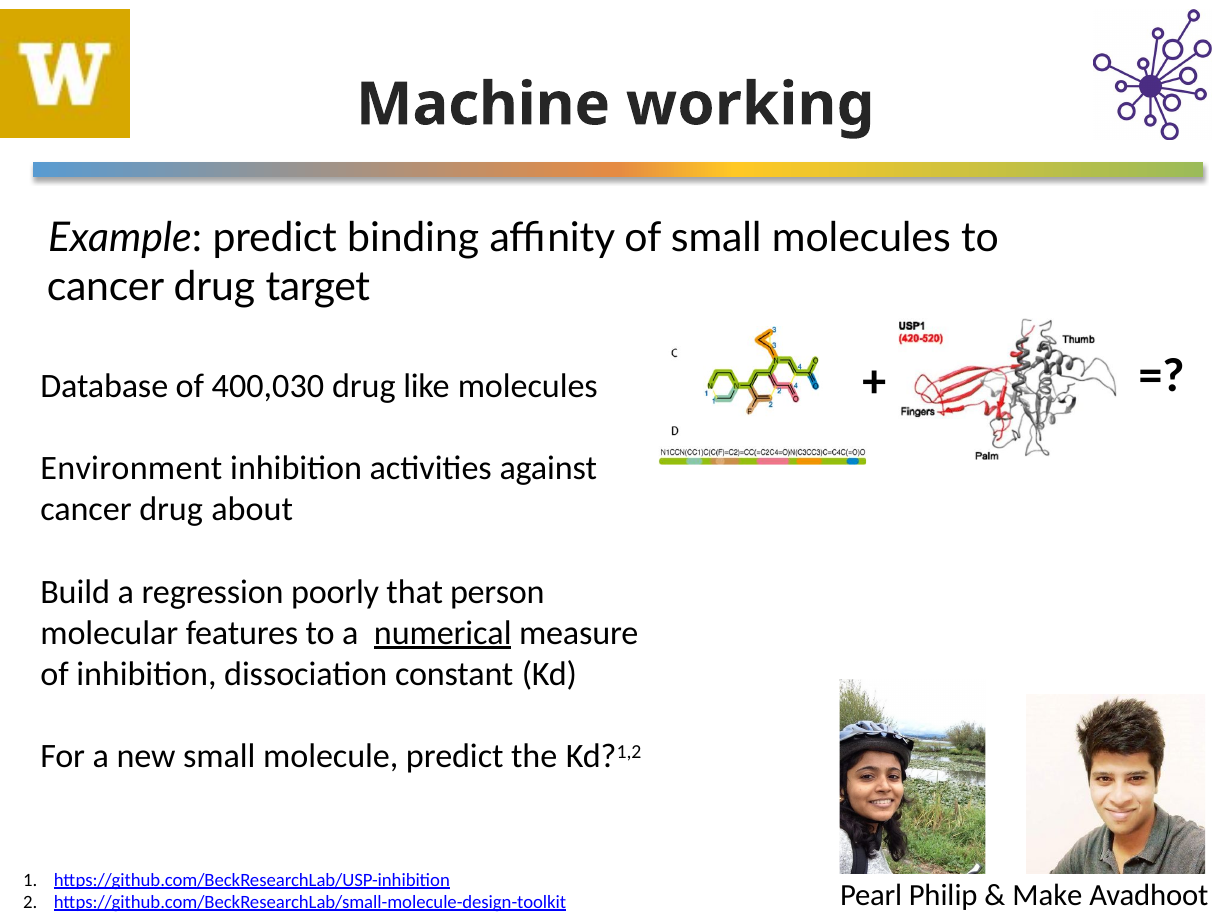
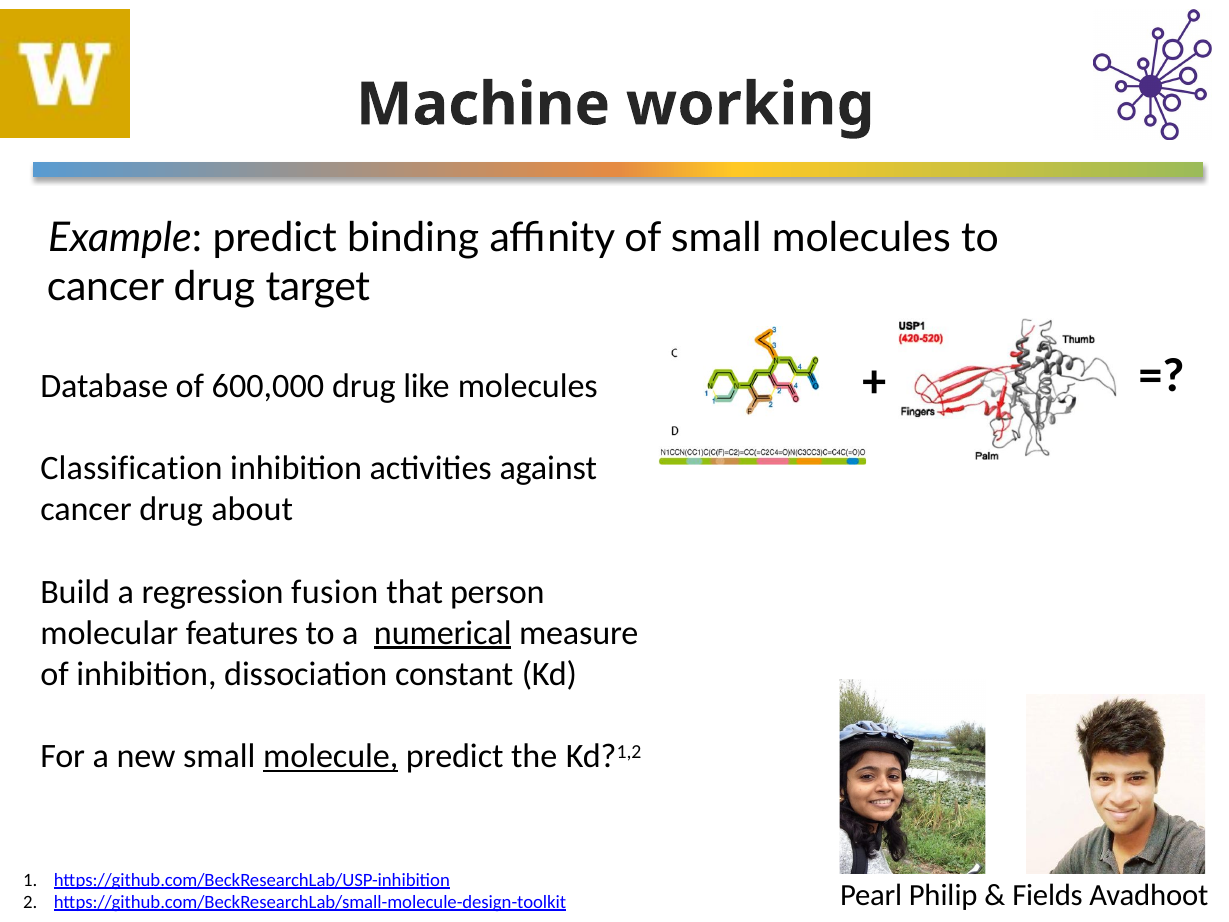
400,030: 400,030 -> 600,000 (268, 386)
Environment: Environment -> Classification (131, 468)
poorly: poorly -> fusion (335, 592)
molecule underline: none -> present (331, 756)
Make: Make -> Fields (1048, 895)
